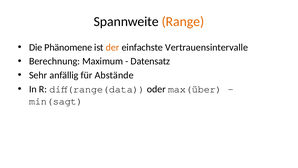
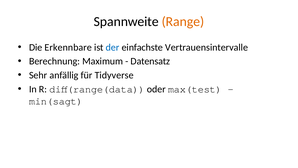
Phänomene: Phänomene -> Erkennbare (68, 47)
der colour: orange -> blue (113, 47)
Abstände: Abstände -> Tidyverse (114, 75)
max(über: max(über -> max(test (195, 89)
